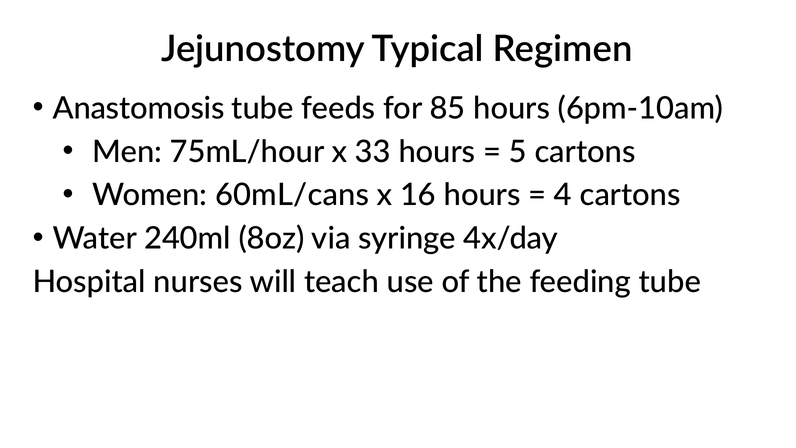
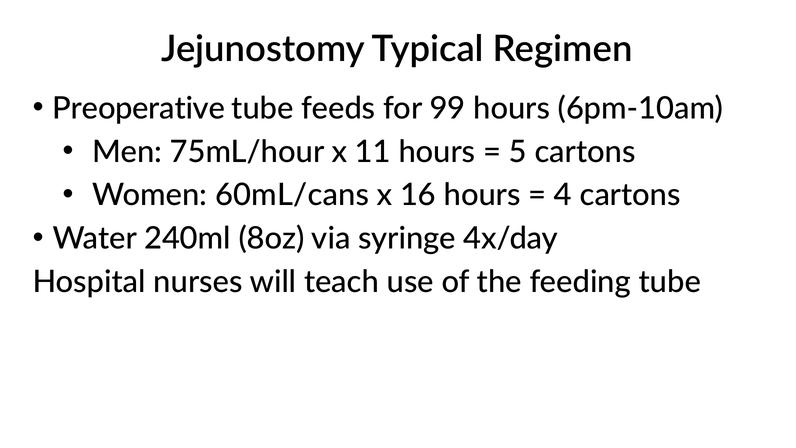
Anastomosis: Anastomosis -> Preoperative (139, 108)
85: 85 -> 99 (447, 108)
33: 33 -> 11 (373, 152)
